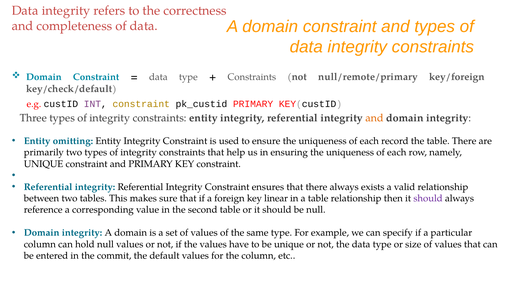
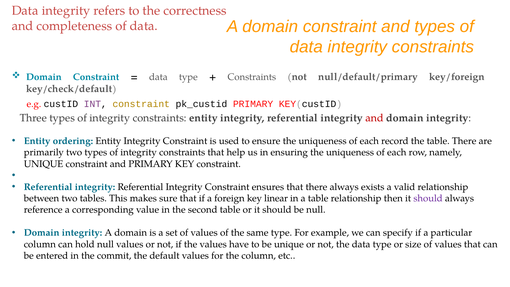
null/remote/primary: null/remote/primary -> null/default/primary (368, 77)
and colour: orange -> red (375, 118)
omitting: omitting -> ordering (73, 141)
